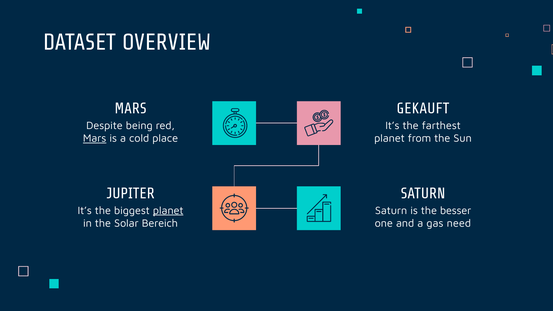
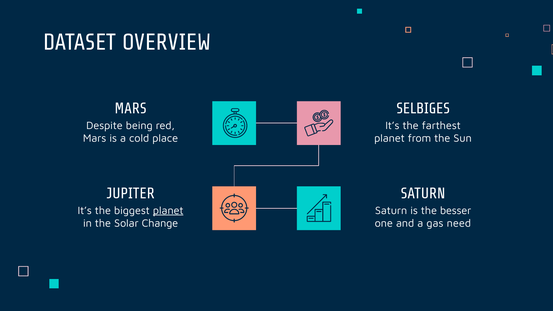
GEKAUFT: GEKAUFT -> SELBIGES (423, 108)
Mars underline: present -> none (95, 138)
Bereich: Bereich -> Change (160, 223)
